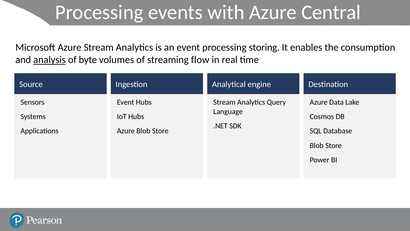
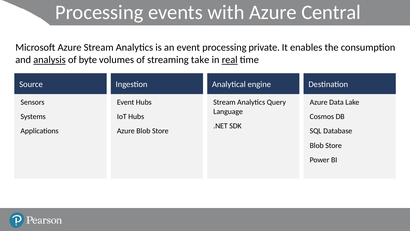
storing: storing -> private (264, 48)
flow: flow -> take (200, 60)
real underline: none -> present (230, 60)
